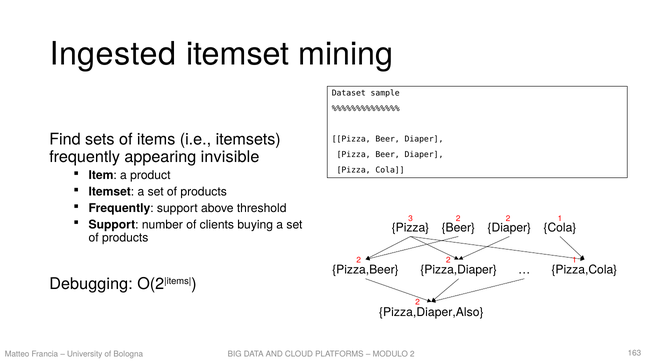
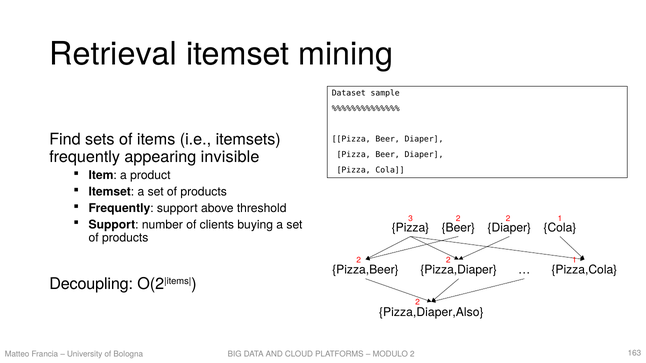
Ingested: Ingested -> Retrieval (113, 54)
Debugging: Debugging -> Decoupling (91, 284)
